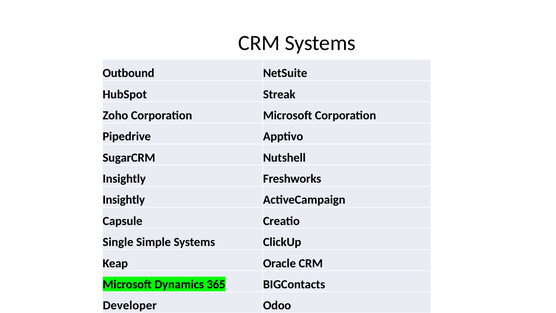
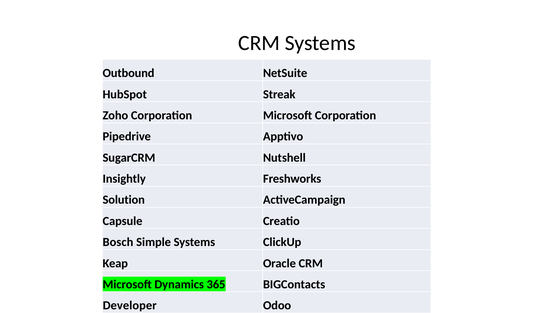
Insightly: Insightly -> Solution (124, 200)
Single: Single -> Bosch (118, 242)
